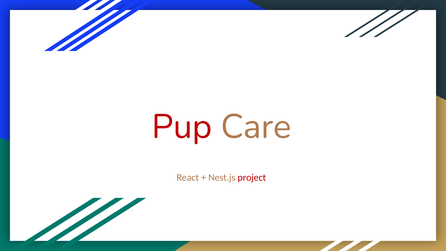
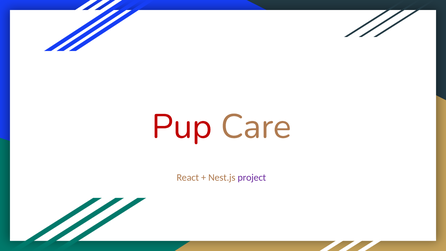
project colour: red -> purple (252, 178)
